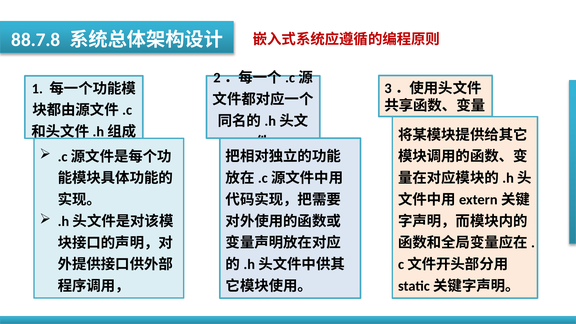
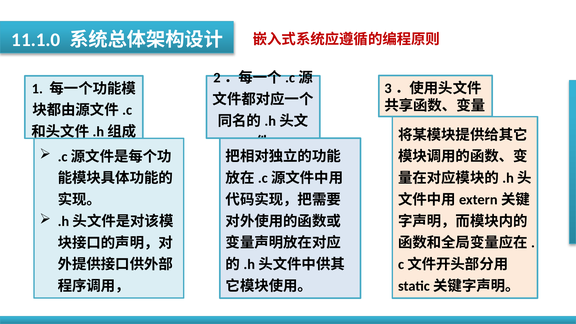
88.7.8: 88.7.8 -> 11.1.0 (36, 40)
